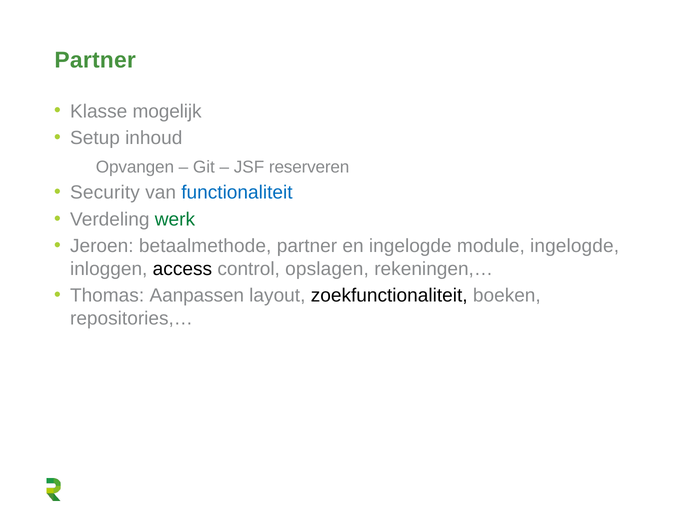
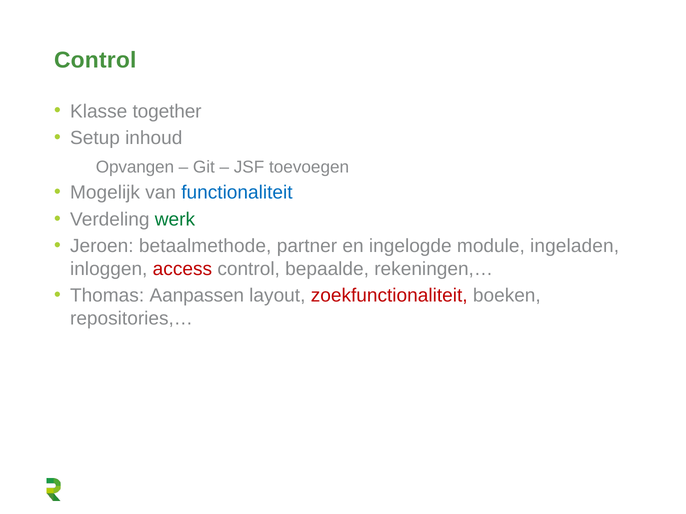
Partner: Partner -> Control (95, 60)
mogelijk: mogelijk -> together (167, 111)
reserveren: reserveren -> toevoegen (309, 167)
Security: Security -> Mogelijk (105, 193)
module ingelogde: ingelogde -> ingeladen (575, 246)
access colour: black -> red (182, 269)
opslagen: opslagen -> bepaalde (327, 269)
zoekfunctionaliteit colour: black -> red (389, 296)
